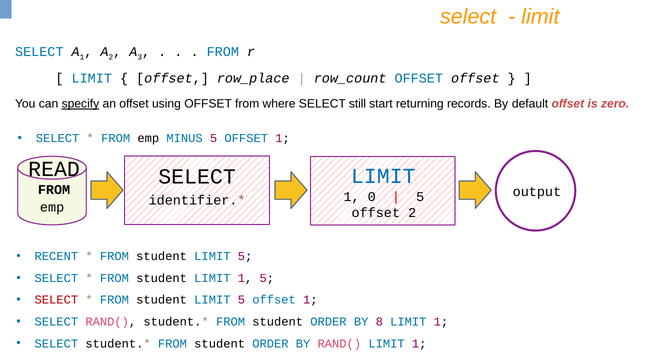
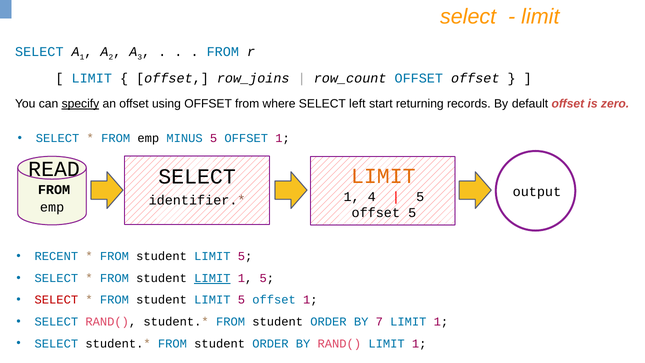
row_place: row_place -> row_joins (253, 78)
still: still -> left (357, 104)
LIMIT colour: blue -> orange (383, 176)
0: 0 -> 4 (372, 197)
offset 2: 2 -> 5 (412, 213)
LIMIT underline: none -> present (212, 278)
8: 8 -> 7 (379, 322)
